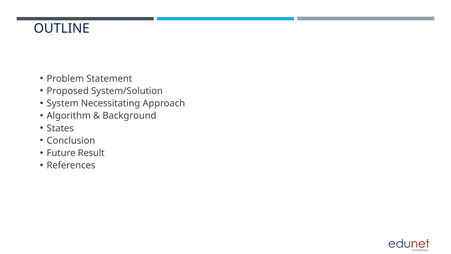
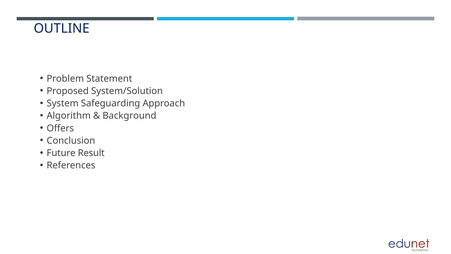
Necessitating: Necessitating -> Safeguarding (111, 103)
States: States -> Offers (60, 128)
